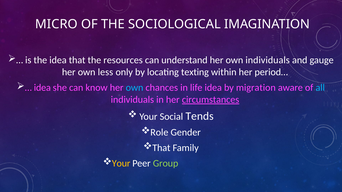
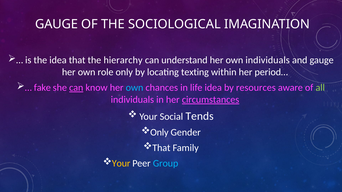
MICRO: MICRO -> GAUGE (57, 24)
resources: resources -> hierarchy (123, 60)
less: less -> role (106, 72)
idea: idea -> fake (42, 88)
can underline: none -> present (76, 88)
migration: migration -> resources (256, 88)
all colour: light blue -> light green (320, 88)
Role: Role -> Only (159, 133)
Group colour: light green -> light blue (166, 164)
